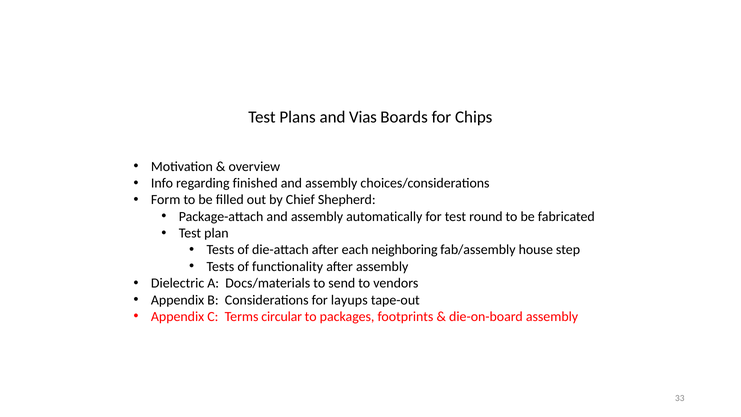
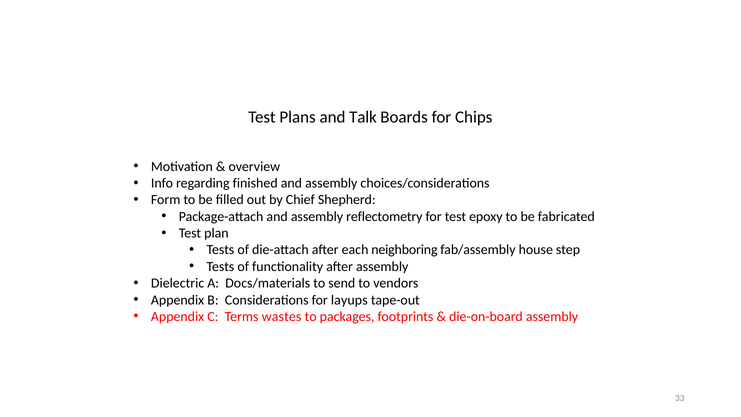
Vias: Vias -> Talk (363, 117)
automatically: automatically -> reflectometry (384, 216)
round: round -> epoxy (486, 216)
circular: circular -> wastes (282, 316)
